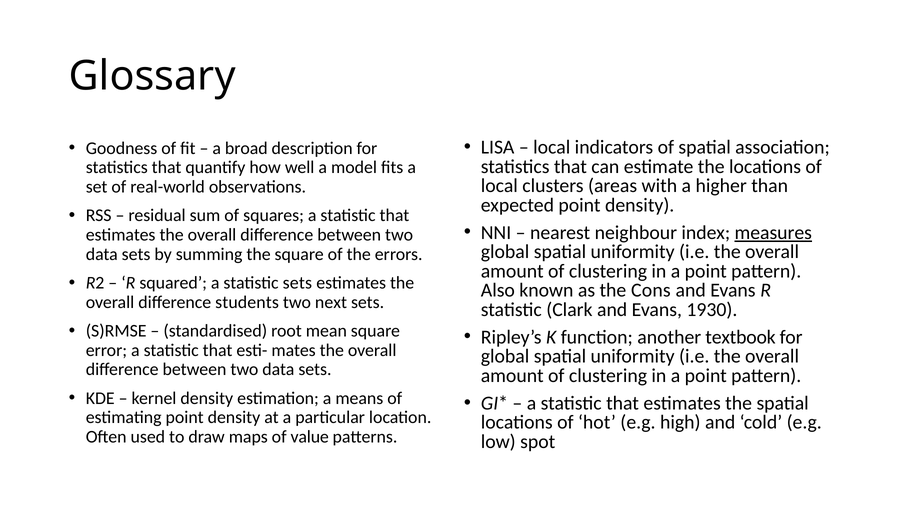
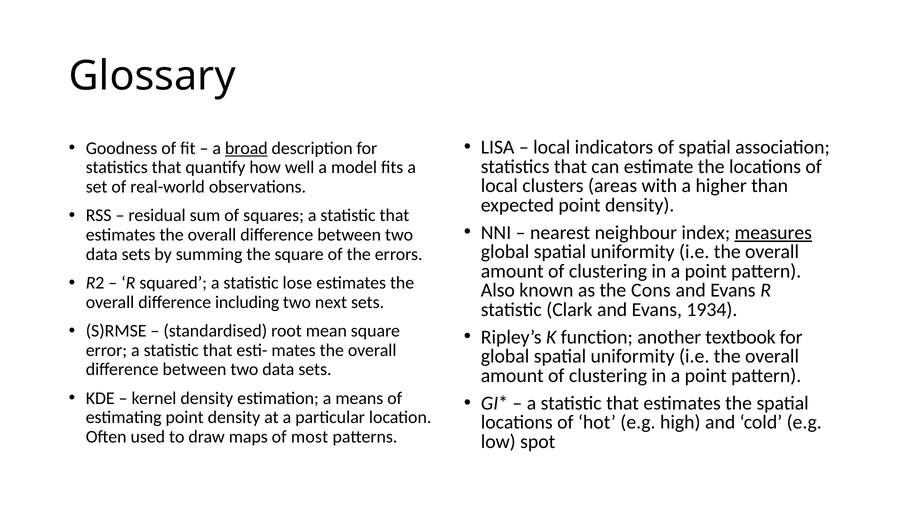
broad underline: none -> present (246, 148)
statistic sets: sets -> lose (297, 283)
students: students -> including (247, 302)
1930: 1930 -> 1934 (712, 309)
value: value -> most (310, 437)
